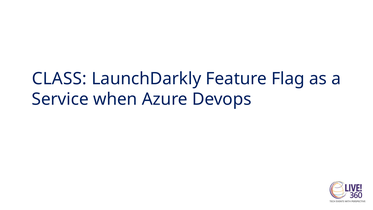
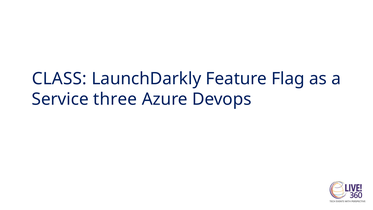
when: when -> three (115, 99)
